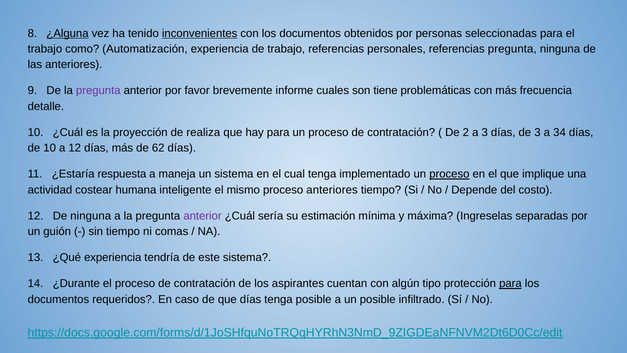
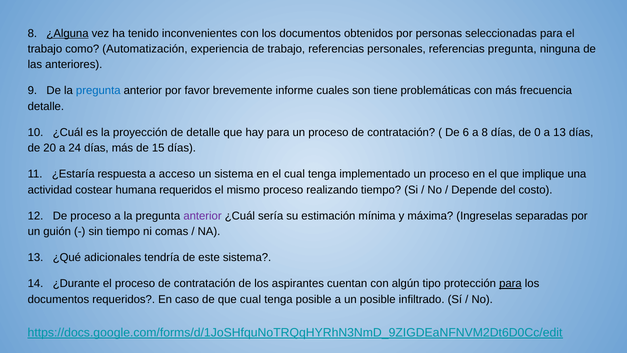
inconvenientes underline: present -> none (200, 33)
pregunta colour: purple -> blue (98, 91)
de realiza: realiza -> detalle (203, 132)
2: 2 -> 6 (466, 132)
a 3: 3 -> 8 (485, 132)
de 3: 3 -> 0 (537, 132)
a 34: 34 -> 13 (560, 132)
de 10: 10 -> 20 (50, 148)
a 12: 12 -> 24 (75, 148)
62: 62 -> 15 (158, 148)
maneja: maneja -> acceso (177, 174)
proceso underline: present -> none (449, 174)
humana inteligente: inteligente -> requeridos (186, 190)
proceso anteriores: anteriores -> realizando (332, 190)
De ninguna: ninguna -> proceso (91, 216)
¿Qué experiencia: experiencia -> adicionales (113, 257)
que días: días -> cual (250, 299)
